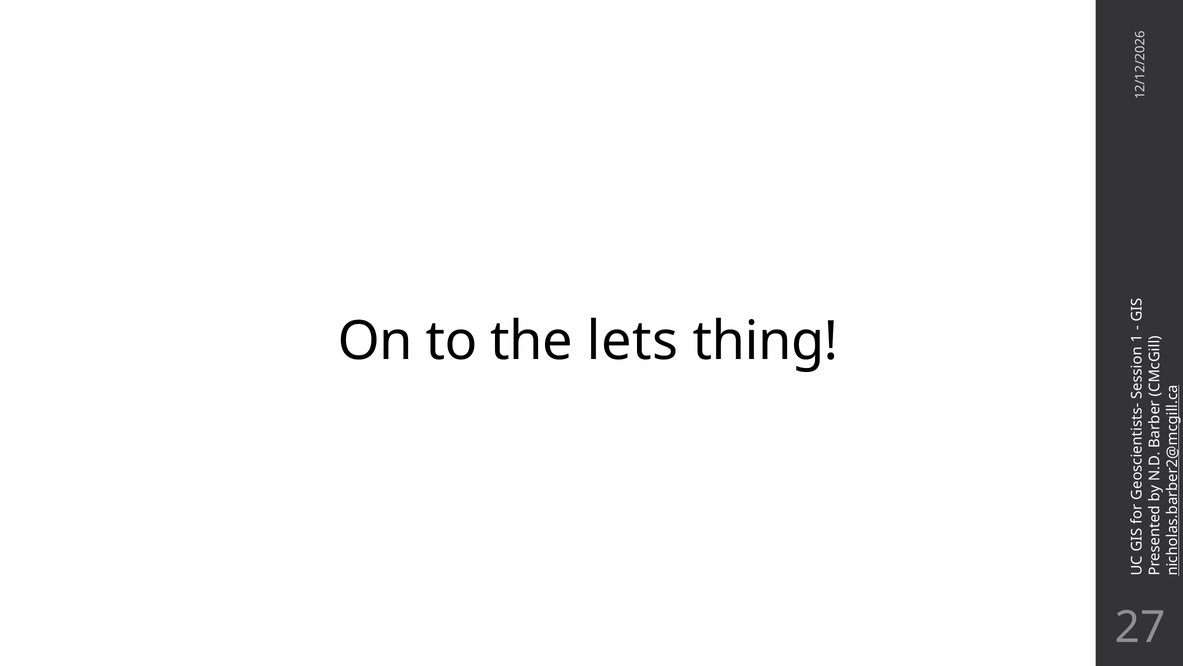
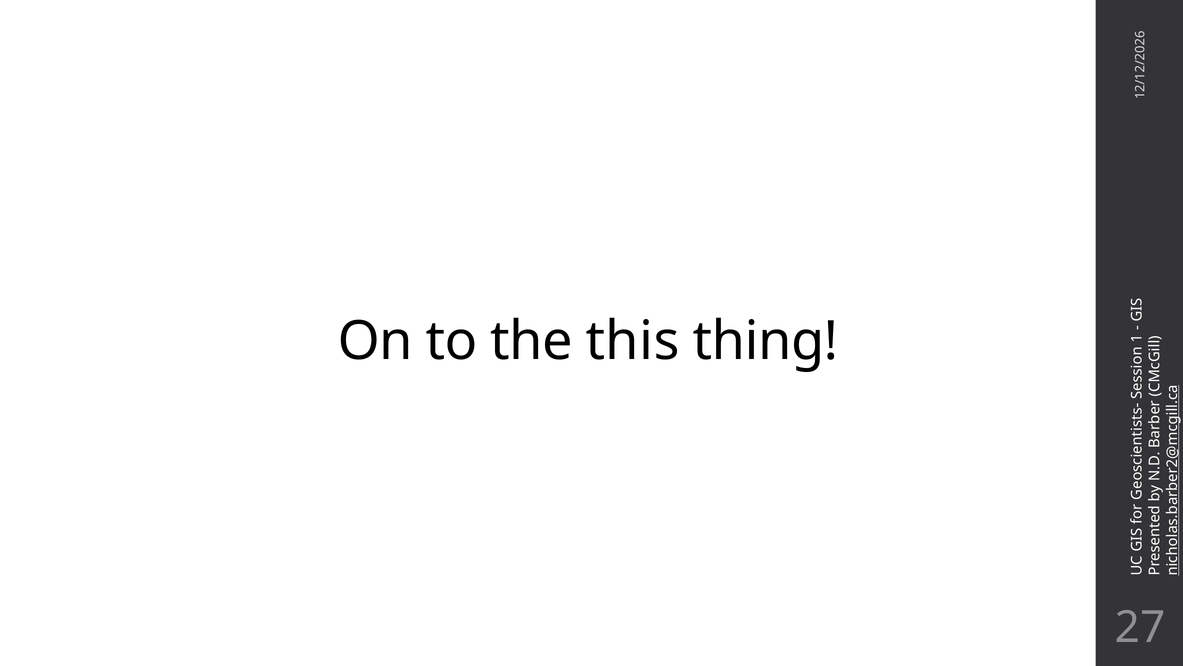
lets: lets -> this (633, 341)
